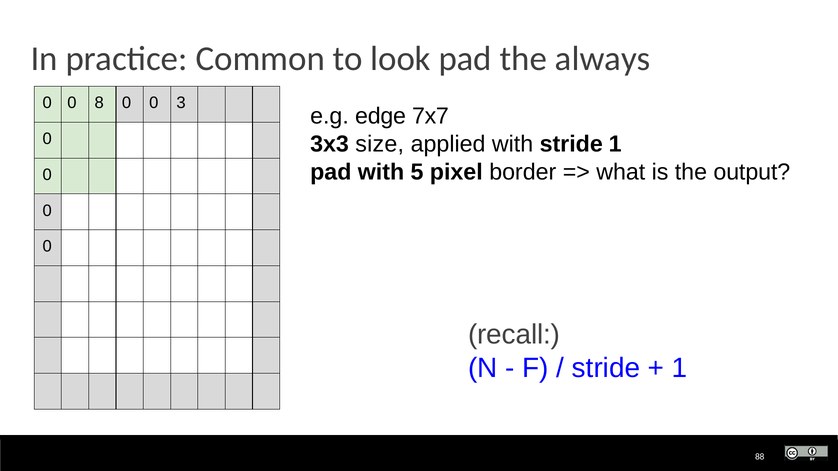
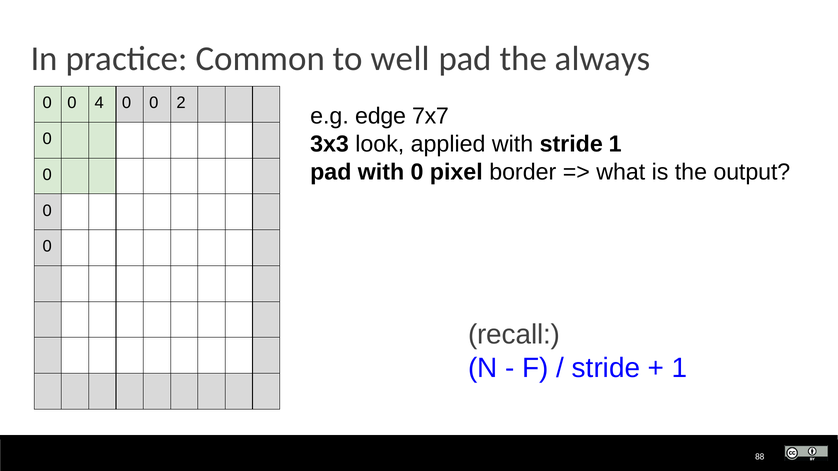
look: look -> well (400, 59)
8: 8 -> 4 (99, 103)
3: 3 -> 2 (181, 103)
size: size -> look (380, 144)
with 5: 5 -> 0 (417, 172)
